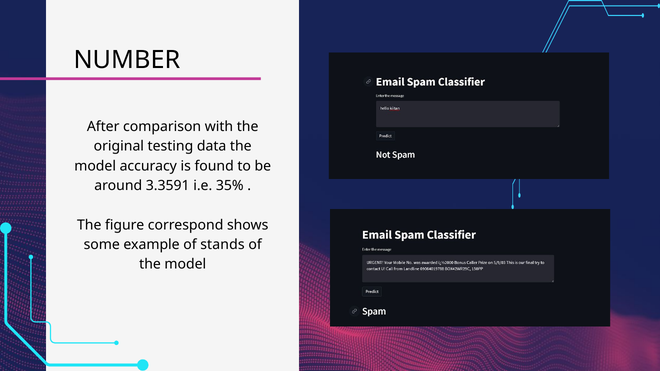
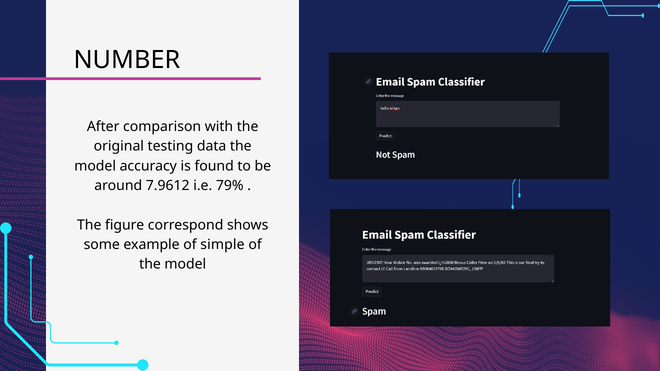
3.3591: 3.3591 -> 7.9612 (168, 186)
35%: 35% -> 79% (230, 186)
stands: stands -> simple (222, 245)
